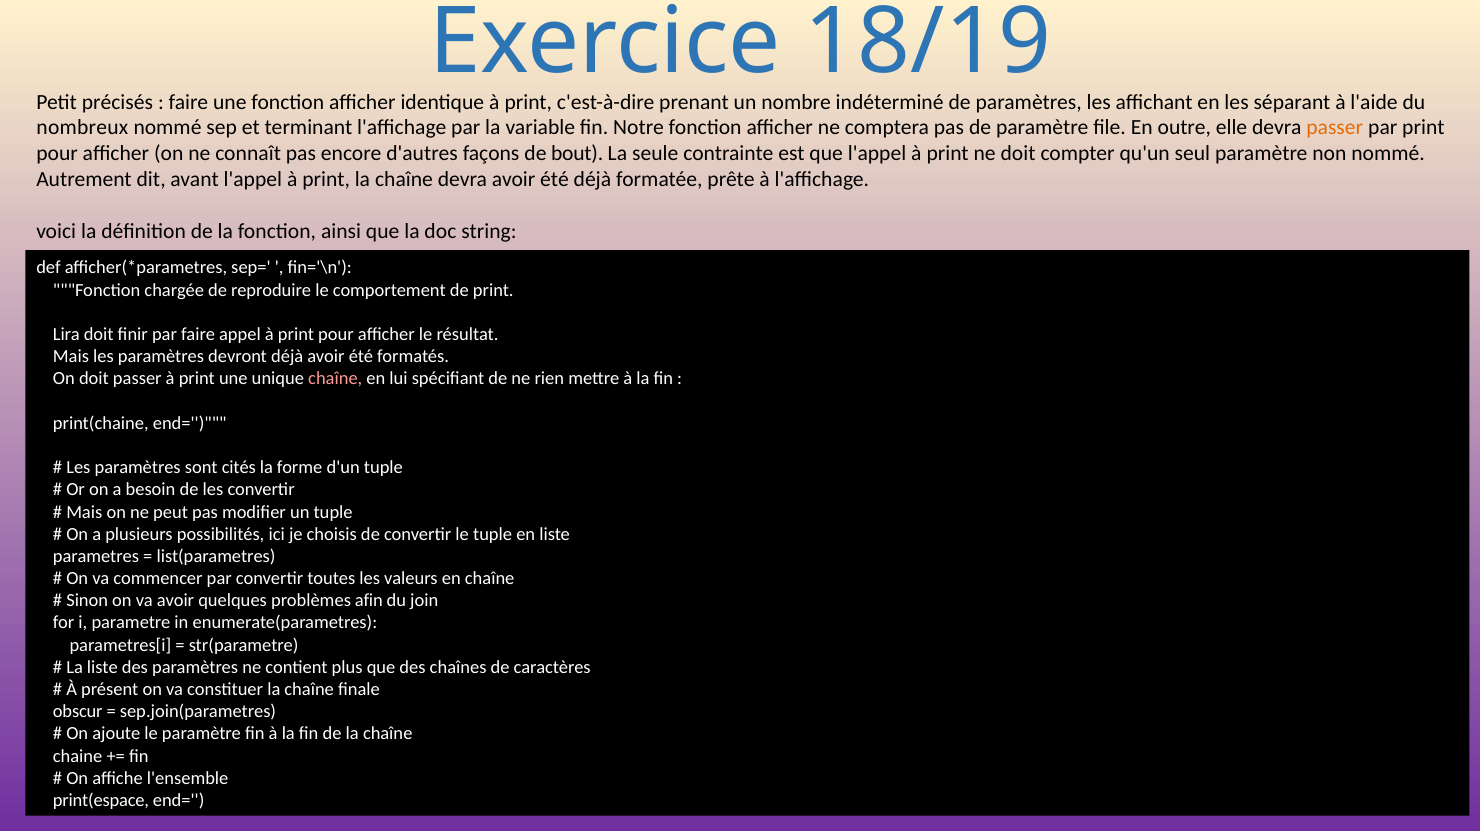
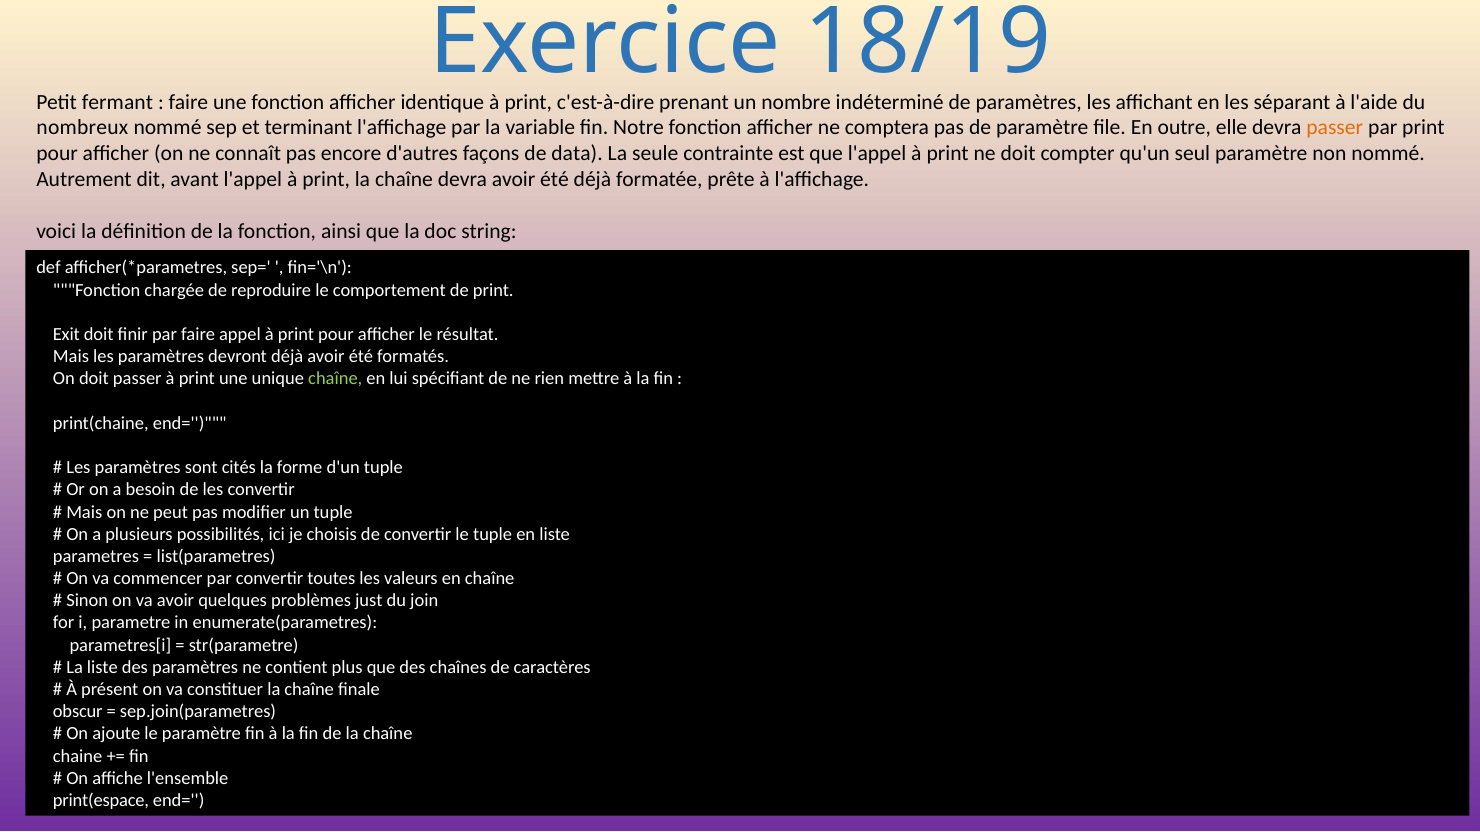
précisés: précisés -> fermant (117, 102)
bout: bout -> data (577, 154)
Lira: Lira -> Exit (66, 335)
chaîne colour: pink -> light green (335, 379)
afin: afin -> just (369, 601)
